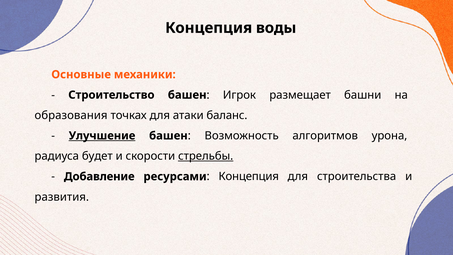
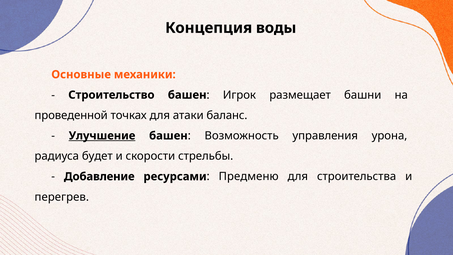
образования: образования -> проведенной (71, 115)
алгоритмов: алгоритмов -> управления (325, 136)
стрельбы underline: present -> none (206, 156)
Концепция: Концепция -> Предменю (249, 176)
развития: развития -> перегрев (62, 197)
